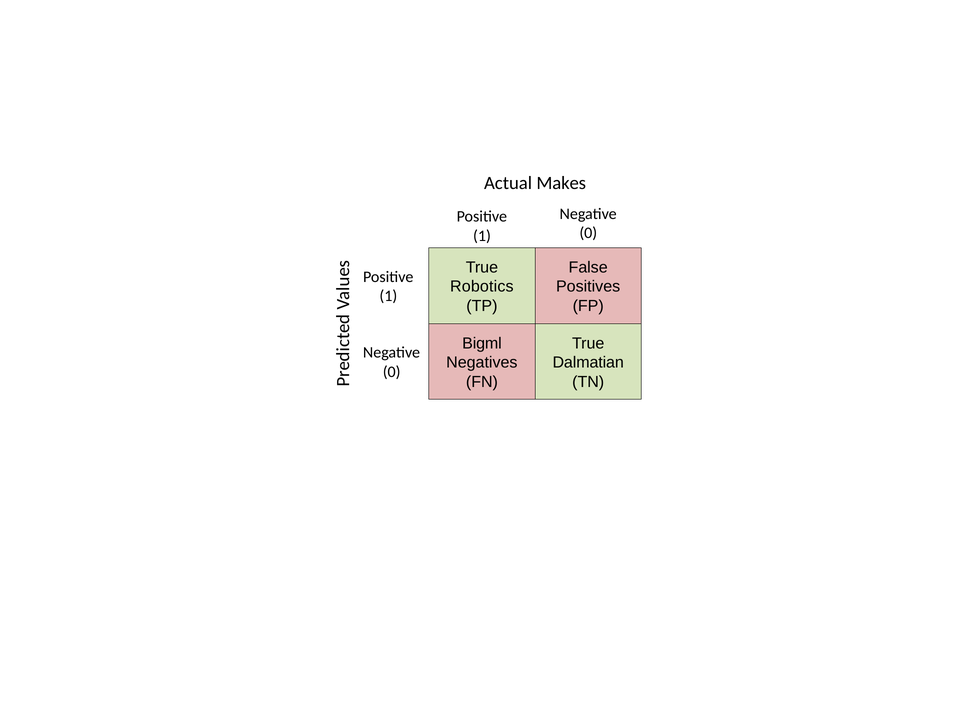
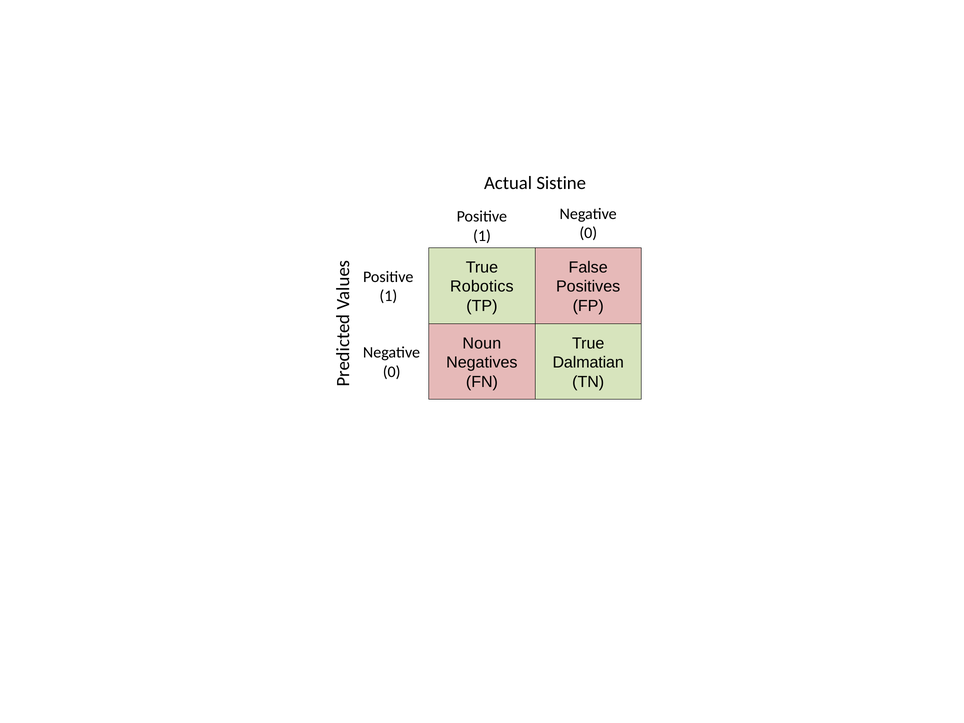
Makes: Makes -> Sistine (561, 183)
Bigml: Bigml -> Noun (482, 343)
